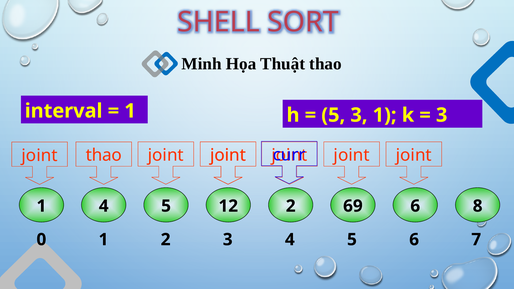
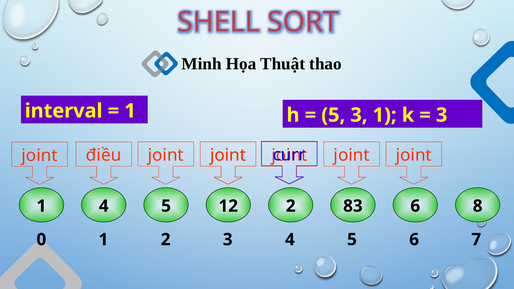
thao: thao -> điều (104, 155)
69: 69 -> 83 (353, 206)
